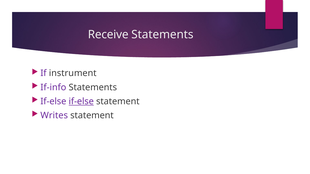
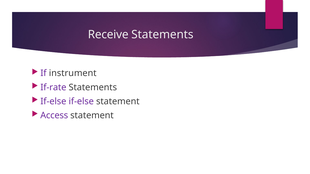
If-info: If-info -> If-rate (53, 87)
if-else underline: present -> none (81, 102)
Writes: Writes -> Access (54, 116)
